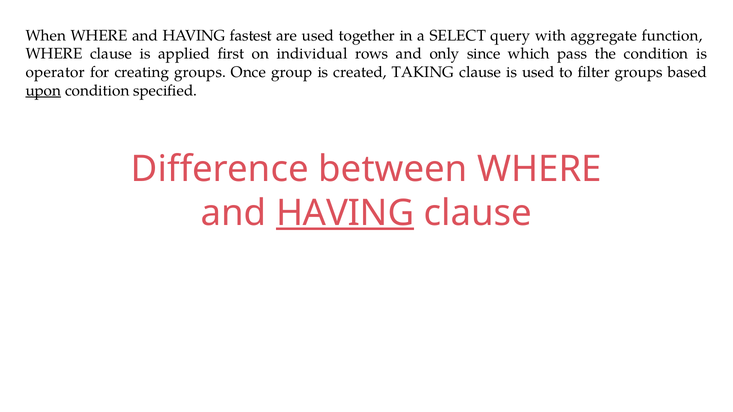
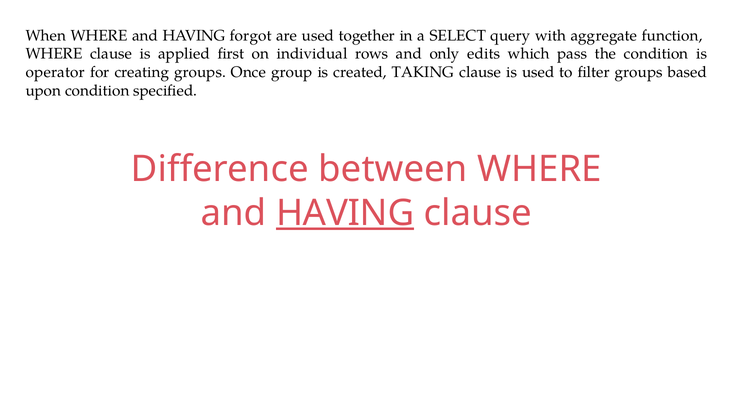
fastest: fastest -> forgot (251, 36)
since: since -> edits (484, 54)
upon underline: present -> none (43, 91)
